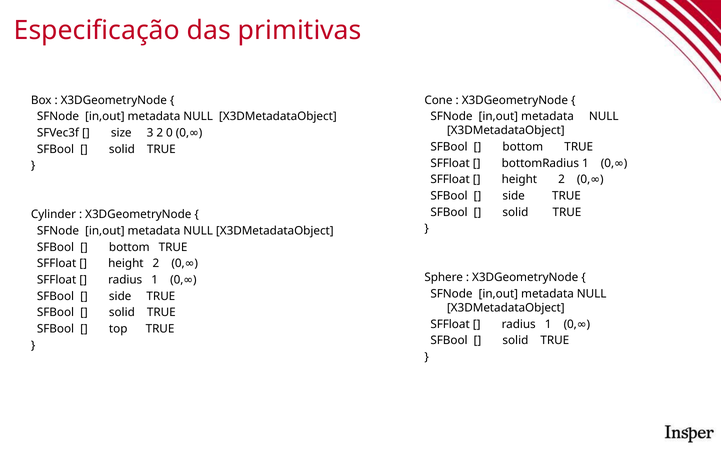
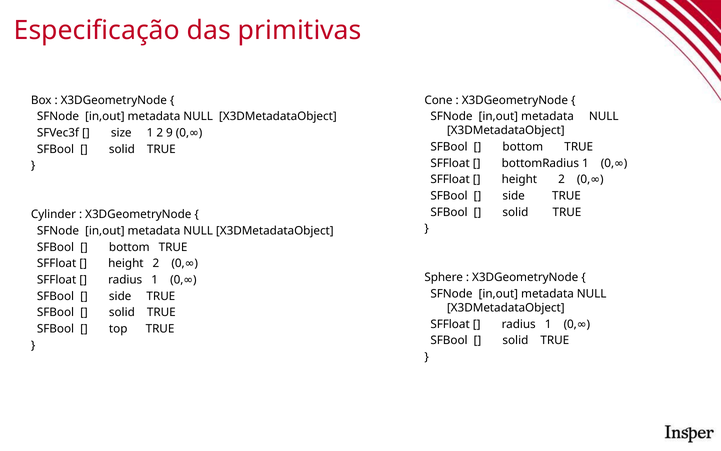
size 3: 3 -> 1 (150, 133)
0: 0 -> 9 (169, 133)
